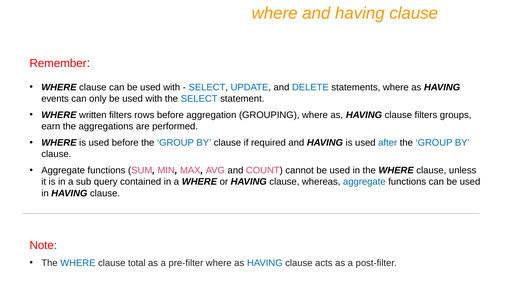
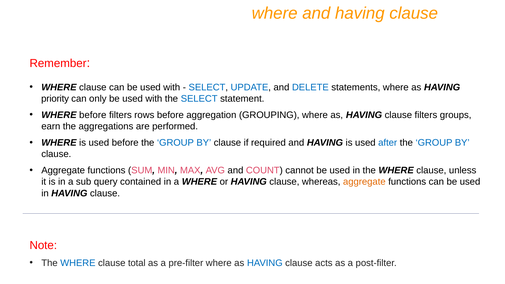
events: events -> priority (55, 99)
WHERE written: written -> before (93, 115)
aggregate colour: blue -> orange (364, 182)
